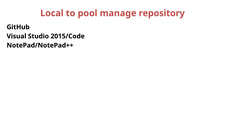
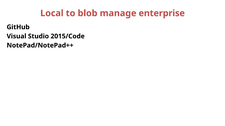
pool: pool -> blob (88, 13)
repository: repository -> enterprise (162, 13)
